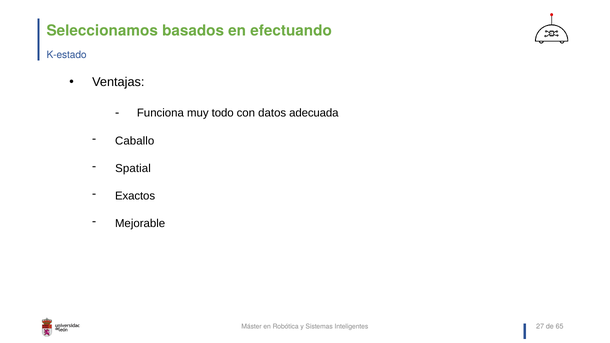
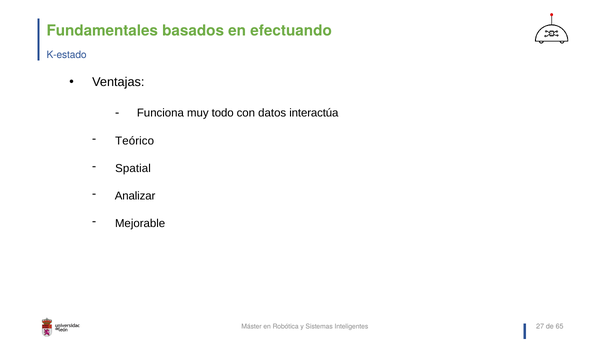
Seleccionamos: Seleccionamos -> Fundamentales (102, 31)
adecuada: adecuada -> interactúa (314, 113)
Caballo: Caballo -> Teórico (135, 141)
Exactos: Exactos -> Analizar (135, 196)
